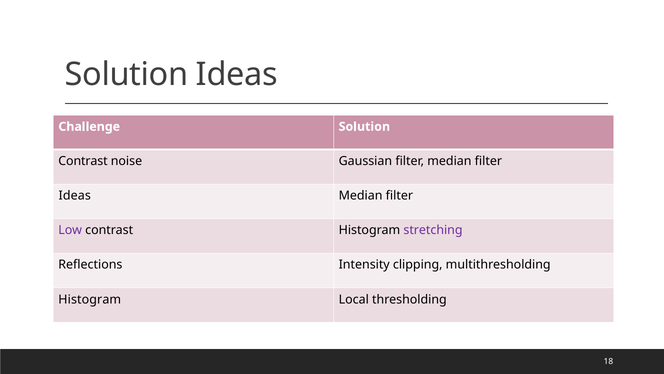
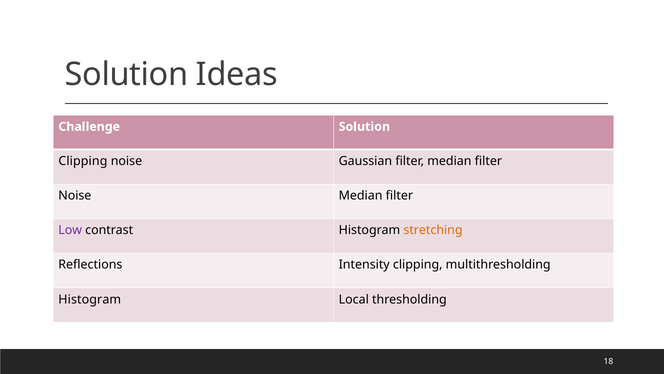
Contrast: Contrast -> Clipping (83, 161)
Ideas: Ideas -> Noise (75, 195)
stretching colour: purple -> orange (433, 230)
